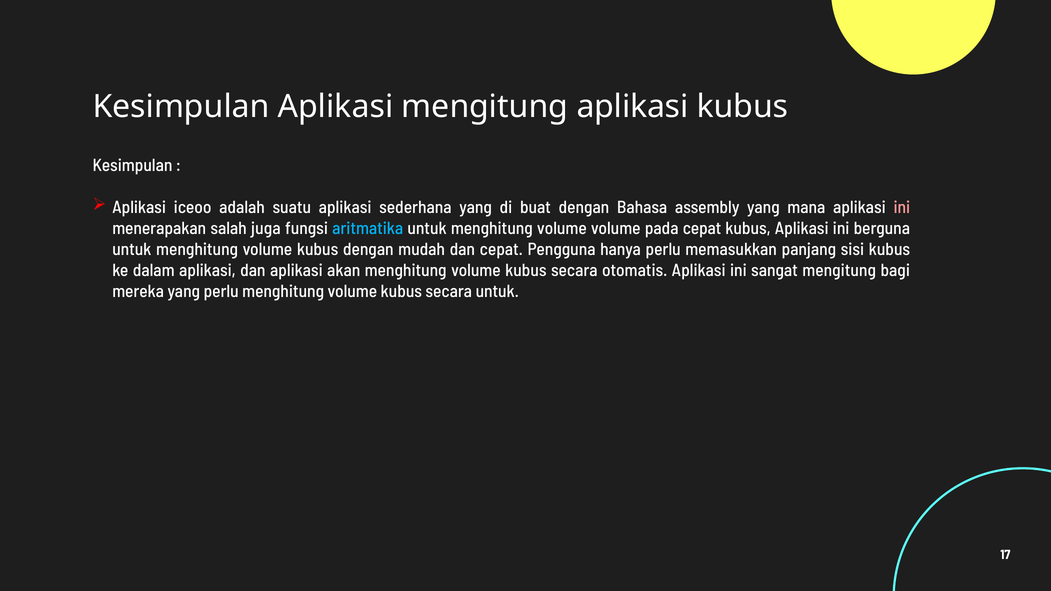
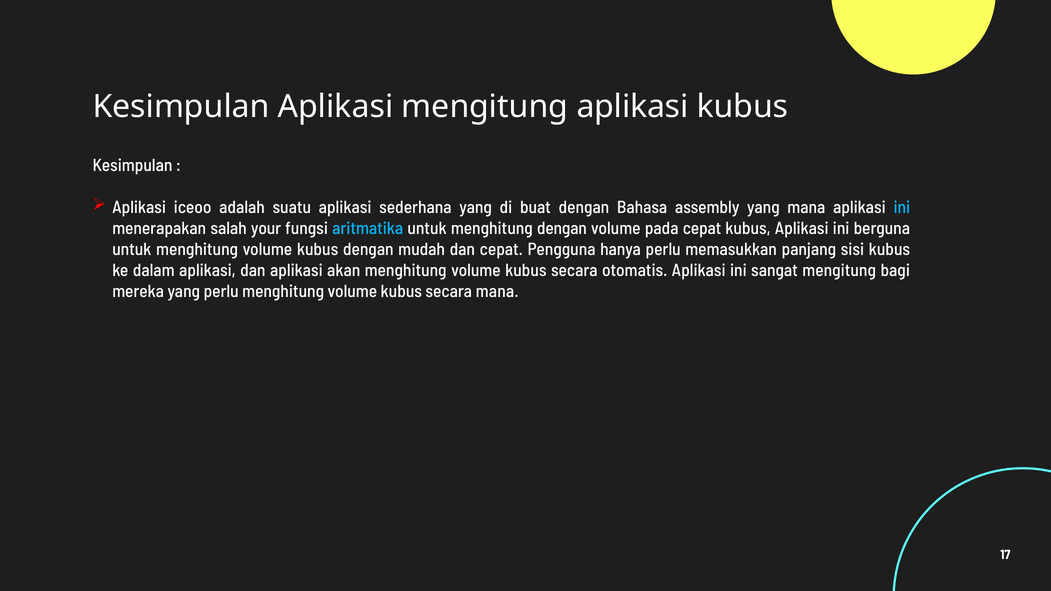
ini colour: pink -> light blue (902, 208)
juga: juga -> your (266, 229)
volume: volume -> dengan (562, 229)
secara untuk: untuk -> mana (497, 292)
